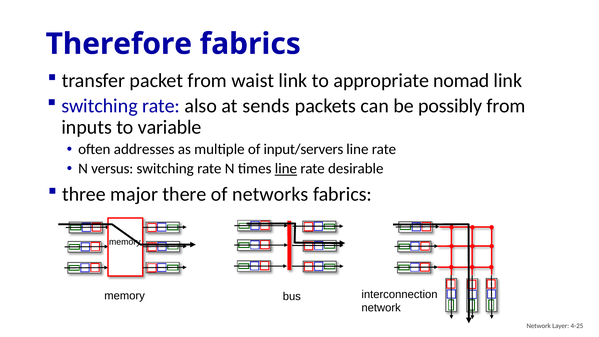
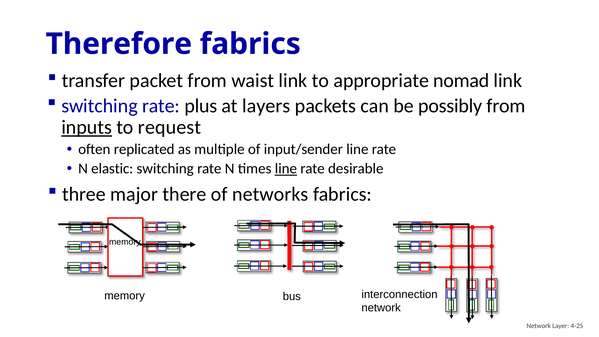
also: also -> plus (201, 106)
sends: sends -> layers (266, 106)
inputs underline: none -> present (87, 127)
variable: variable -> request (170, 127)
addresses: addresses -> replicated (144, 149)
input/servers: input/servers -> input/sender (303, 149)
versus: versus -> elastic (112, 169)
